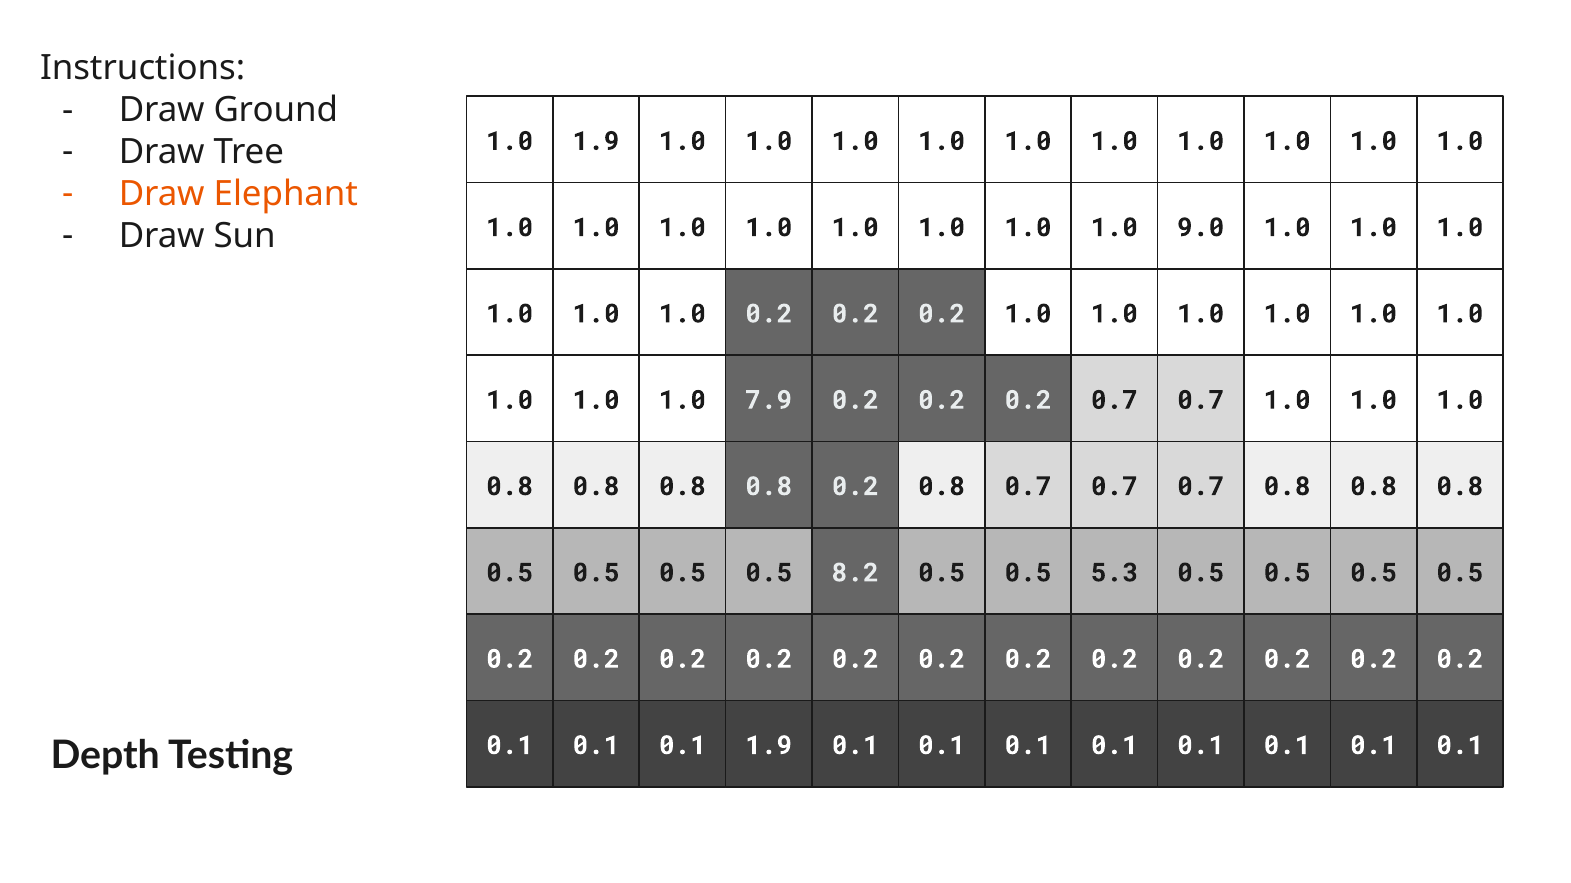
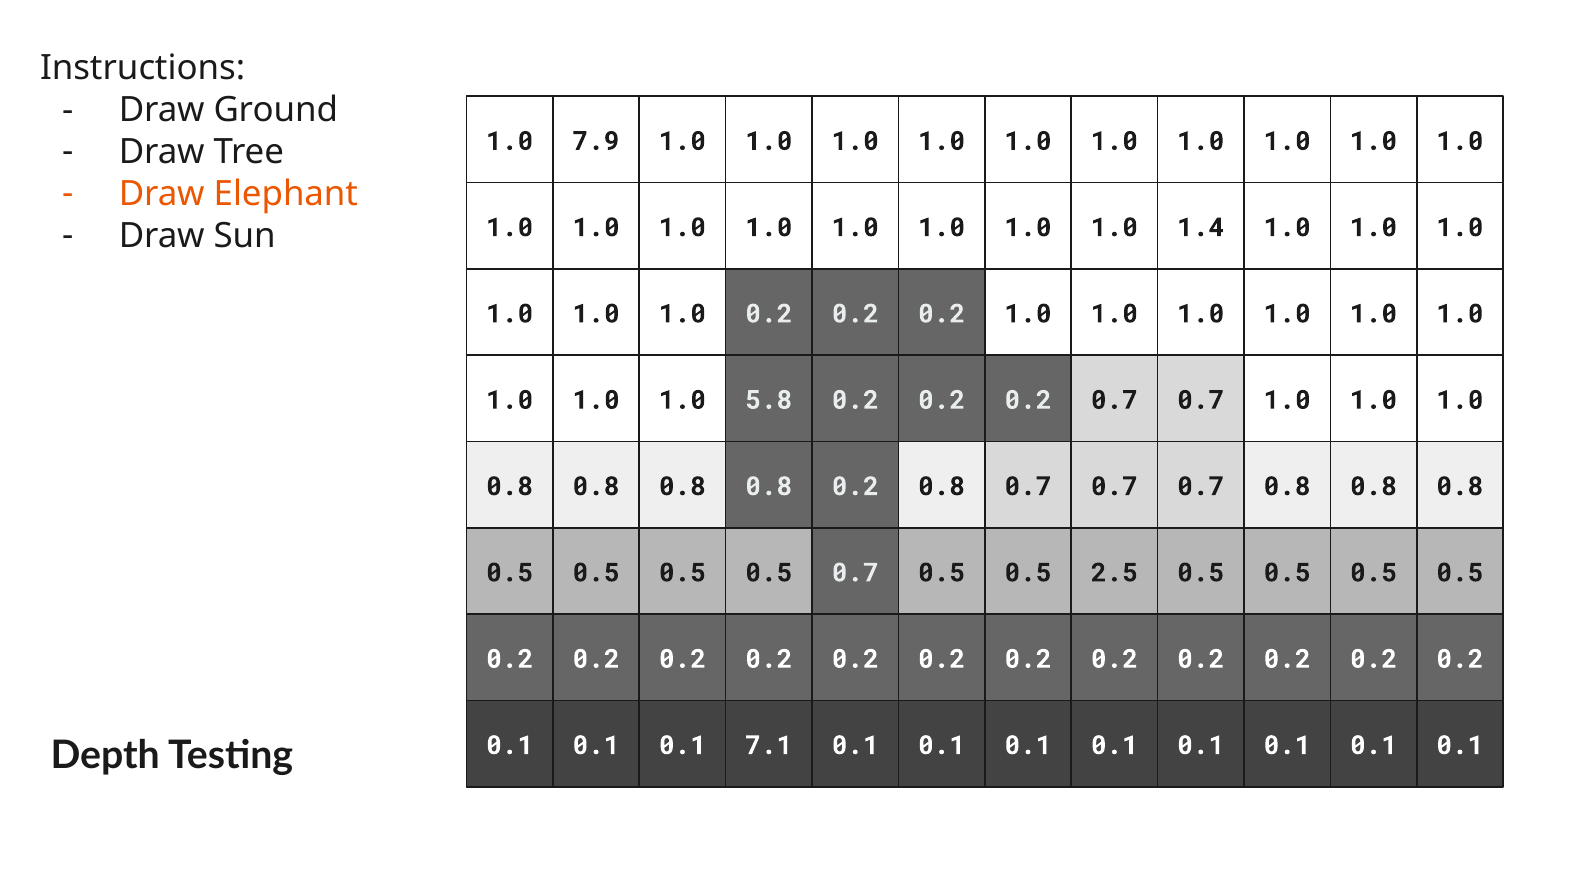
1.0 1.9: 1.9 -> 7.9 (596, 141)
9.0: 9.0 -> 1.4 (1201, 228)
7.9: 7.9 -> 5.8 (769, 400)
0.5 8.2: 8.2 -> 0.7 (855, 573)
5.3: 5.3 -> 2.5 (1114, 573)
0.1 1.9: 1.9 -> 7.1 (769, 746)
